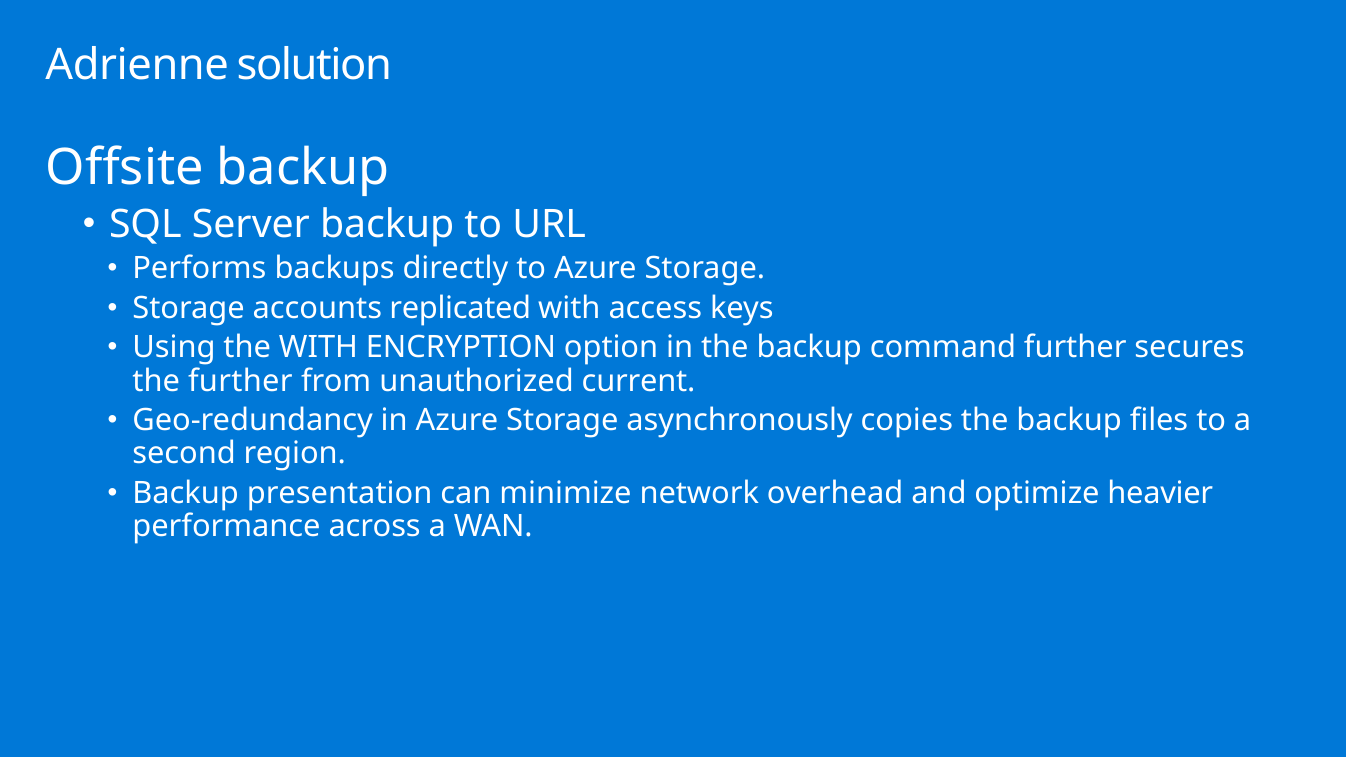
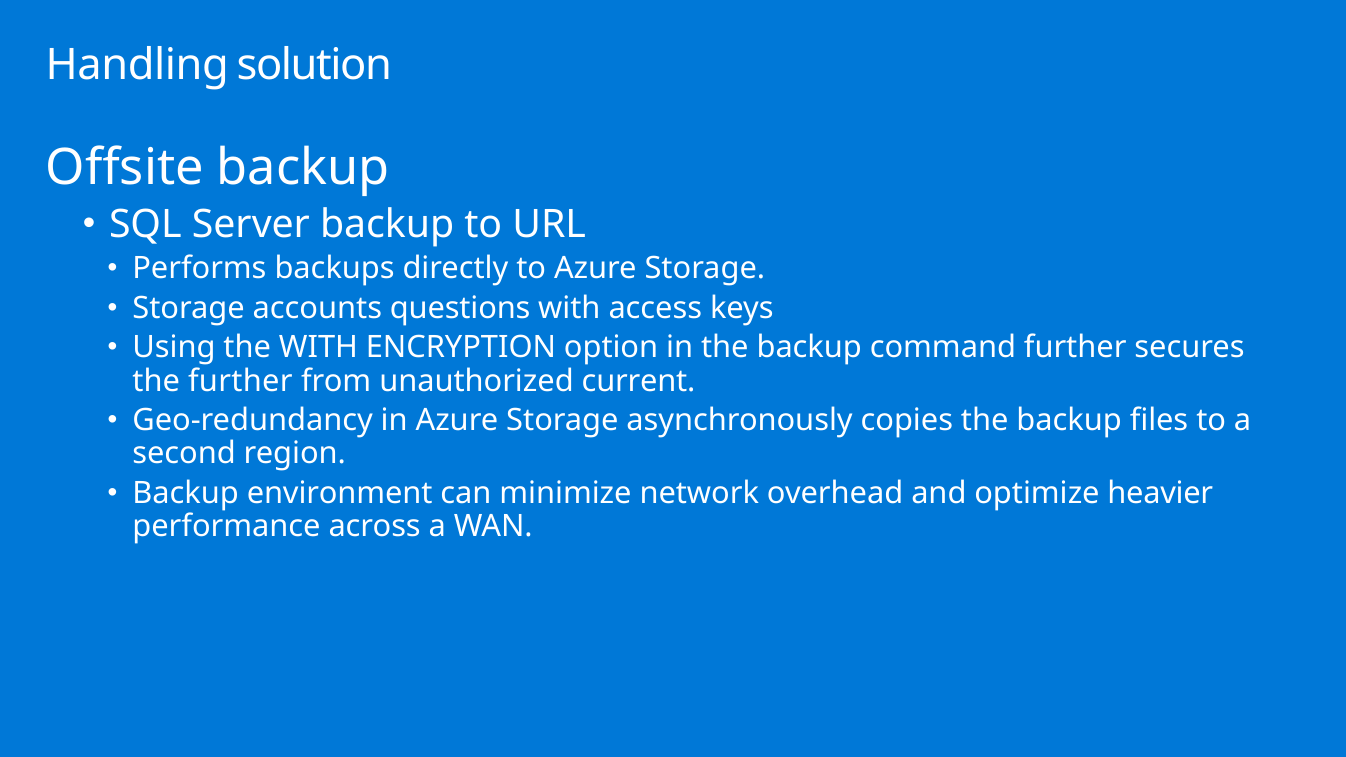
Adrienne: Adrienne -> Handling (137, 65)
replicated: replicated -> questions (460, 308)
presentation: presentation -> environment (340, 493)
